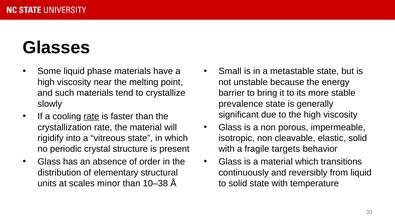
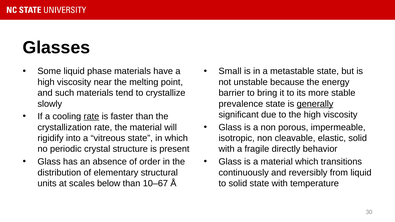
generally underline: none -> present (315, 104)
targets: targets -> directly (286, 149)
minor: minor -> below (109, 184)
10–38: 10–38 -> 10–67 (155, 184)
